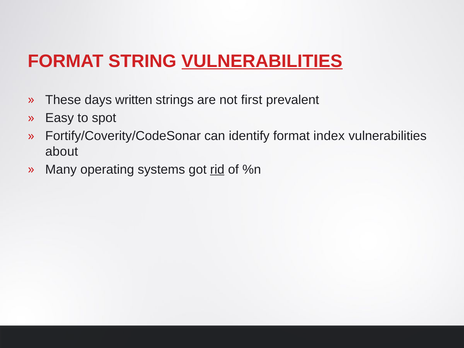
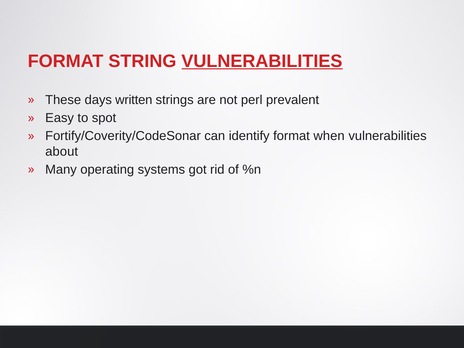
first: first -> perl (252, 100)
index: index -> when (329, 136)
rid underline: present -> none (217, 170)
